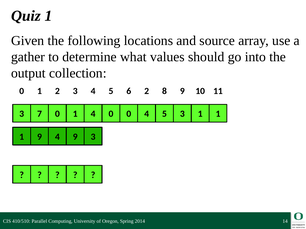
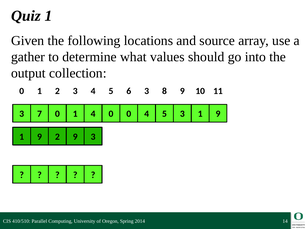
6 2: 2 -> 3 (147, 91)
3 1 1: 1 -> 9 (218, 114)
9 4: 4 -> 2 (57, 137)
